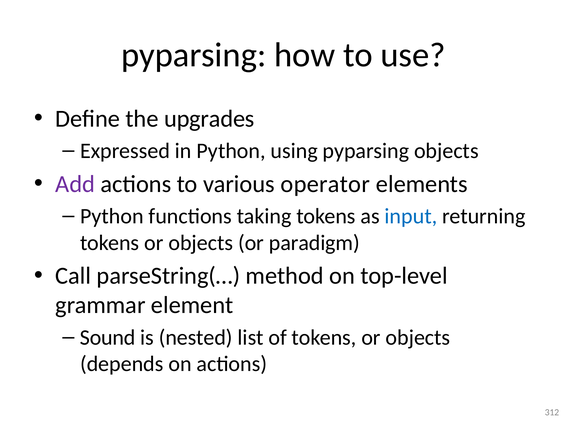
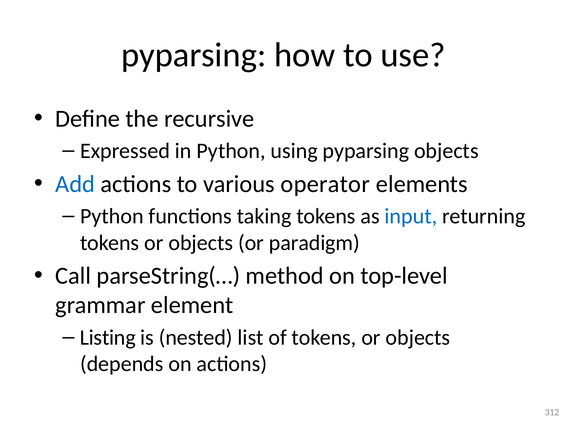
upgrades: upgrades -> recursive (209, 118)
Add colour: purple -> blue (75, 184)
Sound: Sound -> Listing (108, 337)
